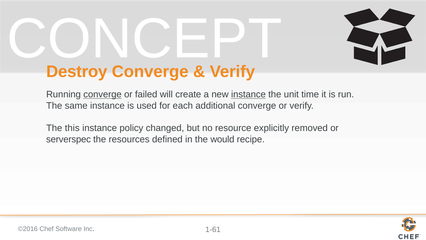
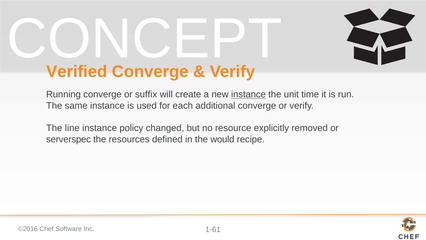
Destroy: Destroy -> Verified (77, 71)
converge underline: present -> none (103, 94)
failed: failed -> suffix (146, 94)
this: this -> line (72, 128)
